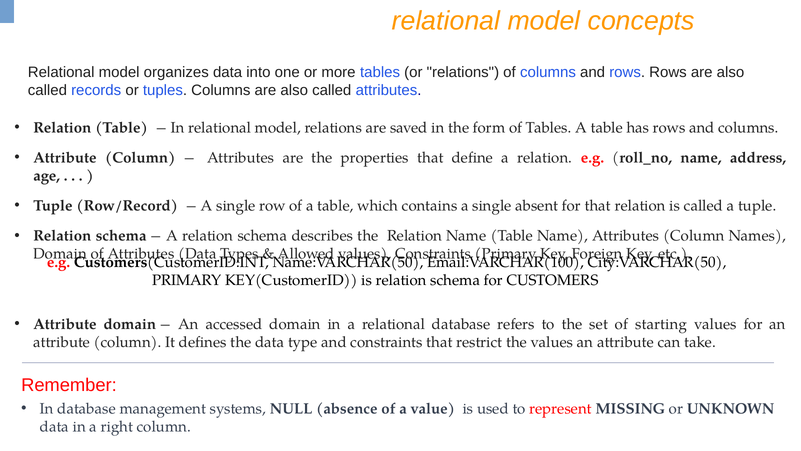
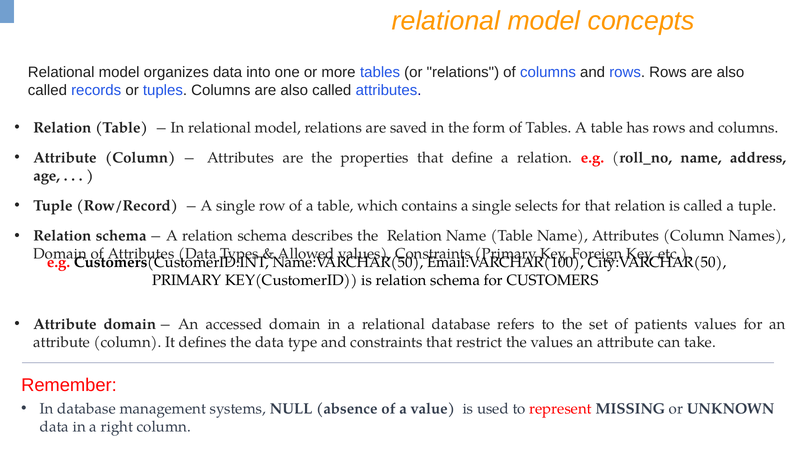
absent: absent -> selects (537, 206)
starting: starting -> patients (661, 324)
